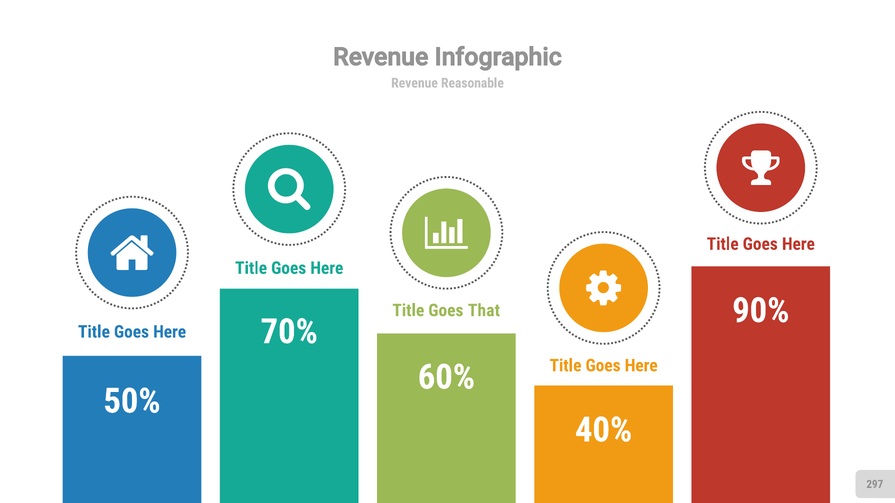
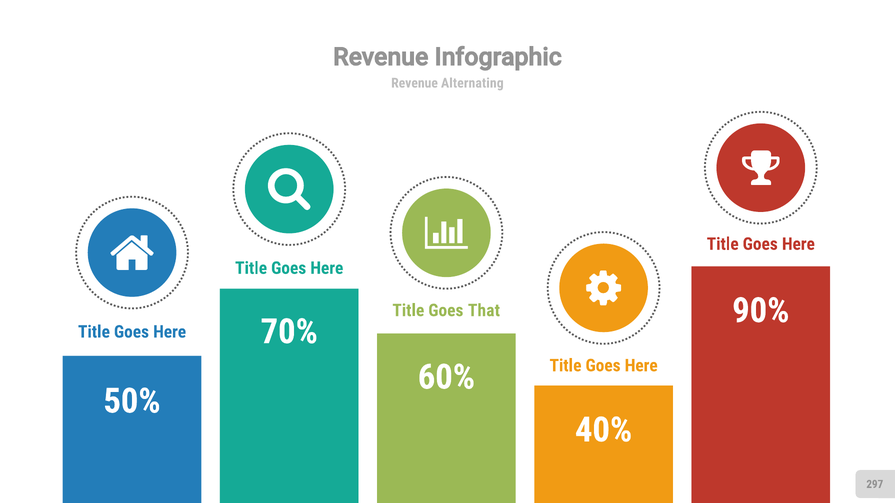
Reasonable: Reasonable -> Alternating (472, 83)
